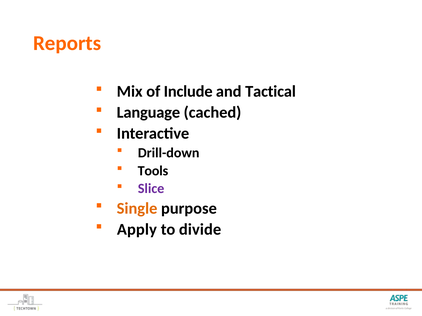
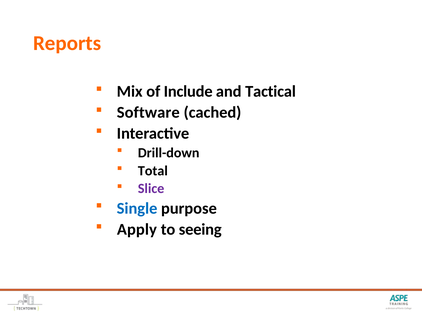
Language: Language -> Software (148, 113)
Tools: Tools -> Total (153, 171)
Single colour: orange -> blue (137, 209)
divide: divide -> seeing (200, 230)
